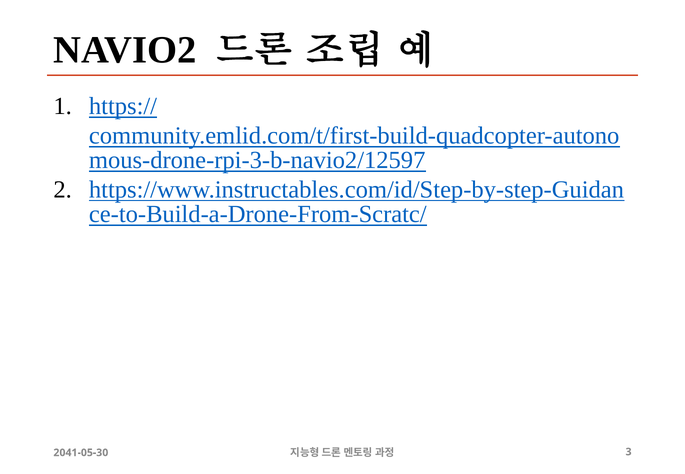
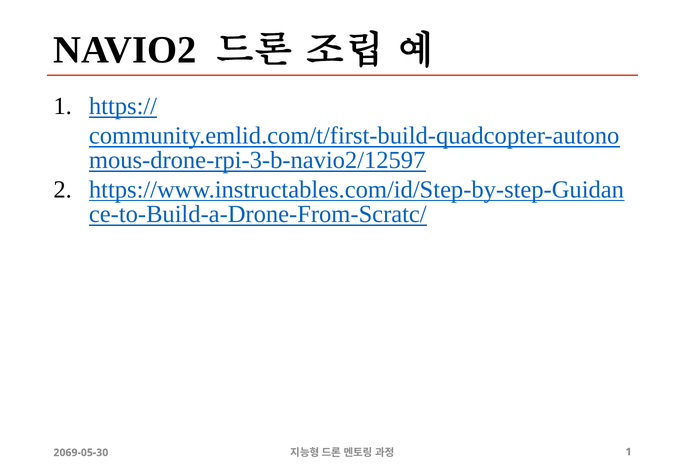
2041-05-30: 2041-05-30 -> 2069-05-30 (81, 453)
3: 3 -> 1 (629, 452)
